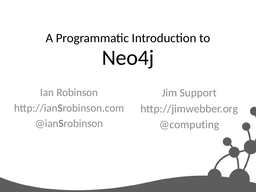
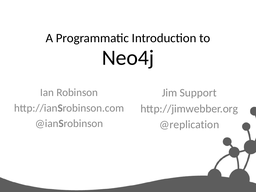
@computing: @computing -> @replication (189, 125)
